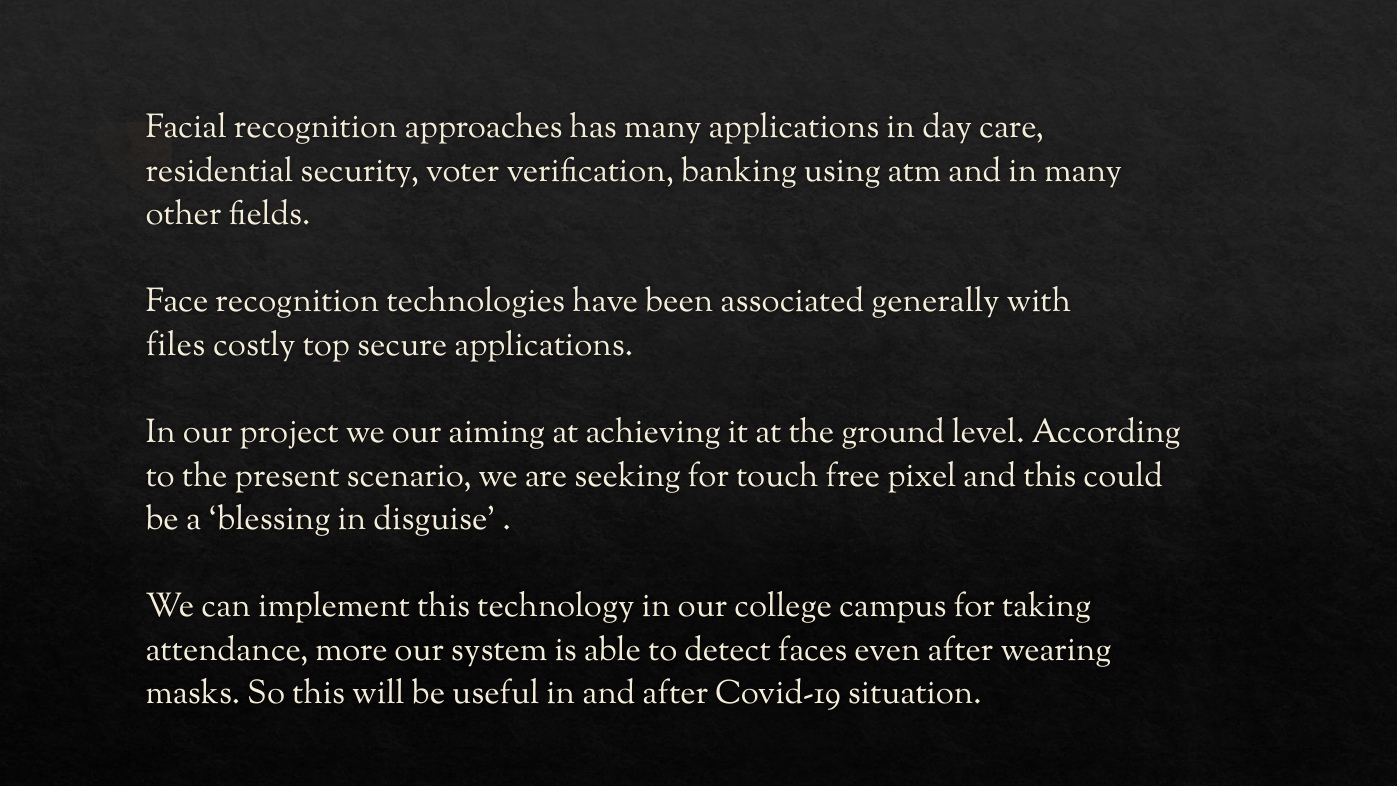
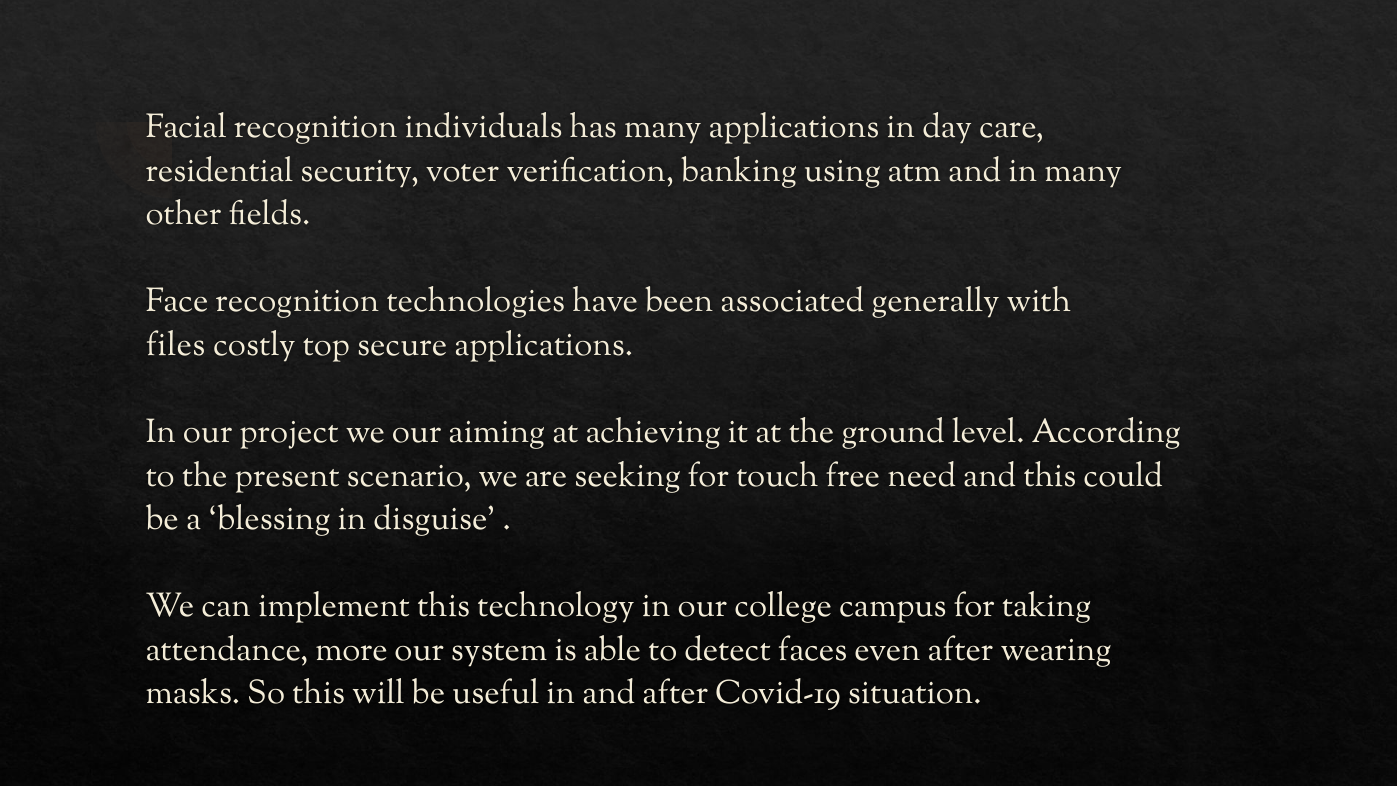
approaches: approaches -> individuals (484, 127)
pixel: pixel -> need (922, 475)
